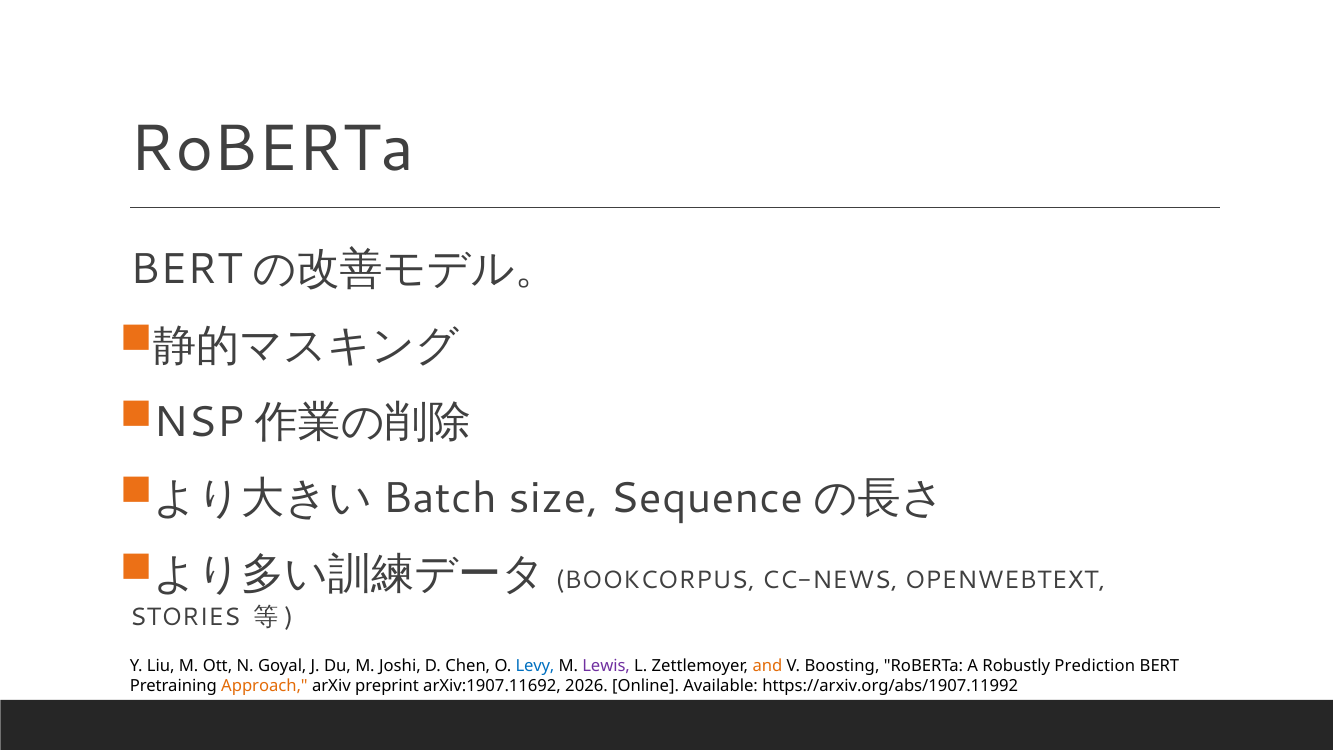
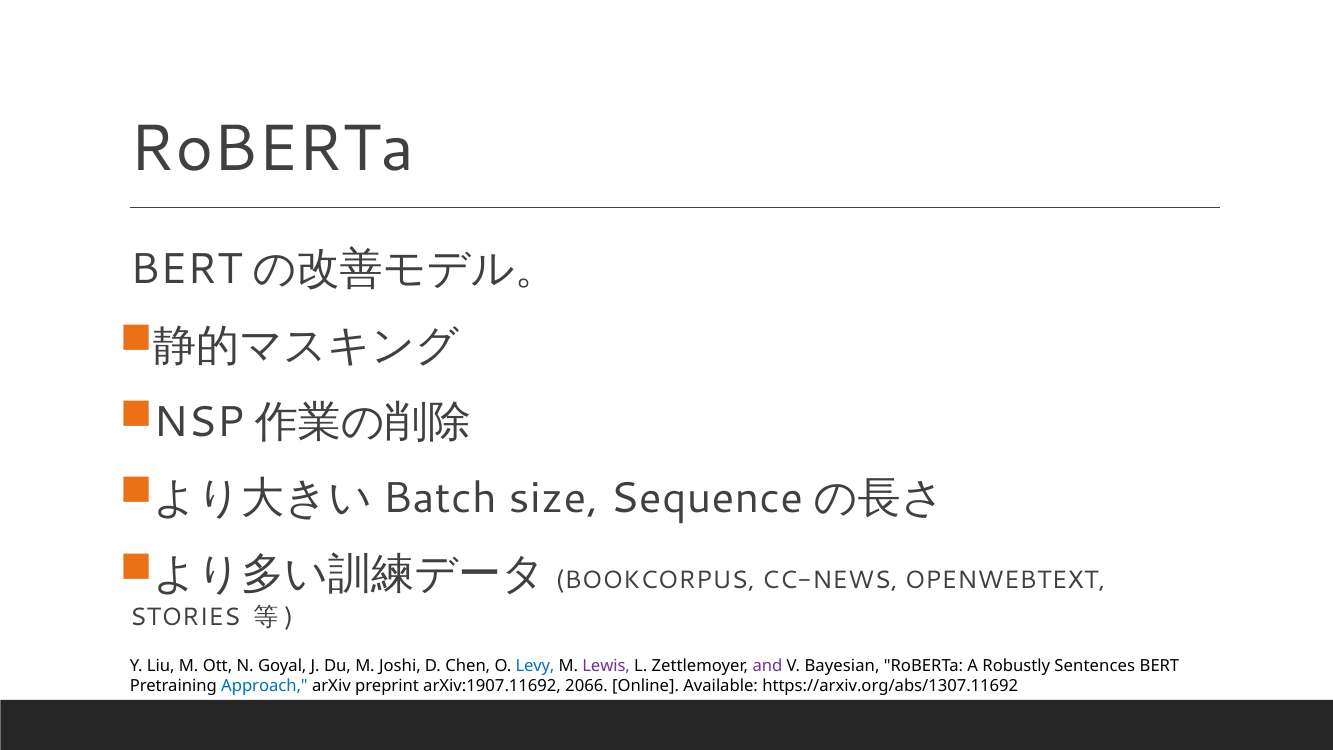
and colour: orange -> purple (767, 666)
Boosting: Boosting -> Bayesian (842, 666)
Prediction: Prediction -> Sentences (1095, 666)
Approach colour: orange -> blue (265, 686)
2026: 2026 -> 2066 (587, 686)
https://arxiv.org/abs/1907.11992: https://arxiv.org/abs/1907.11992 -> https://arxiv.org/abs/1307.11692 (890, 686)
